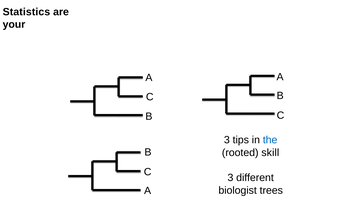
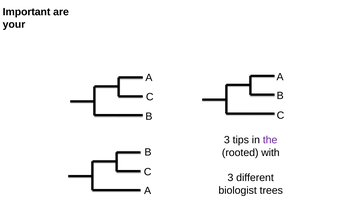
Statistics: Statistics -> Important (27, 12)
the colour: blue -> purple (270, 140)
skill: skill -> with (270, 153)
